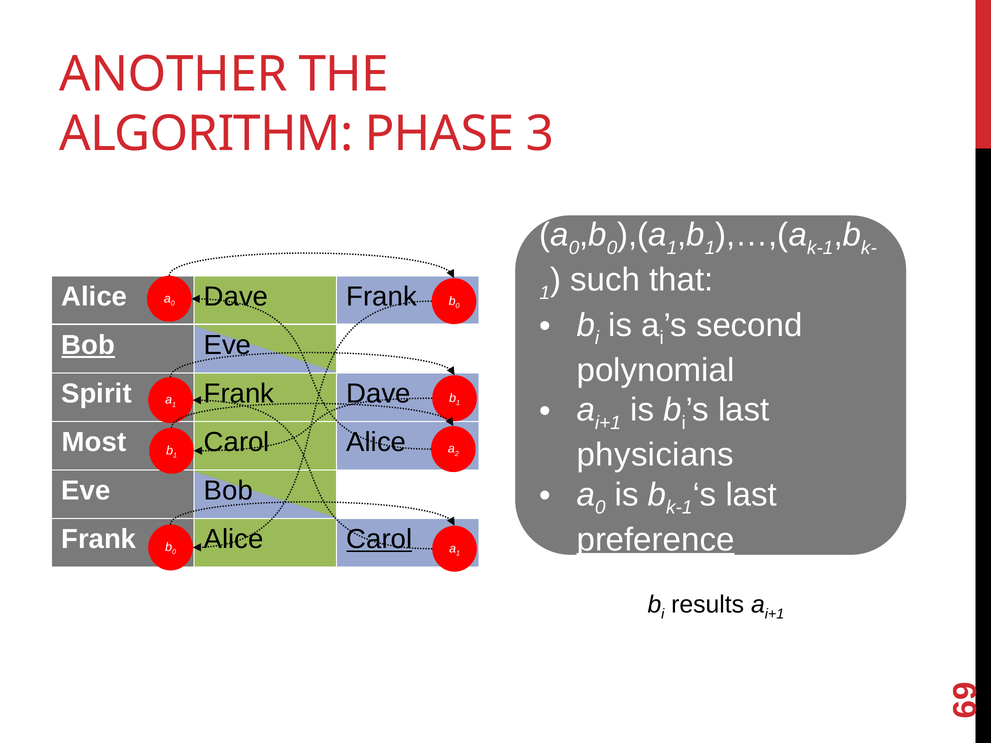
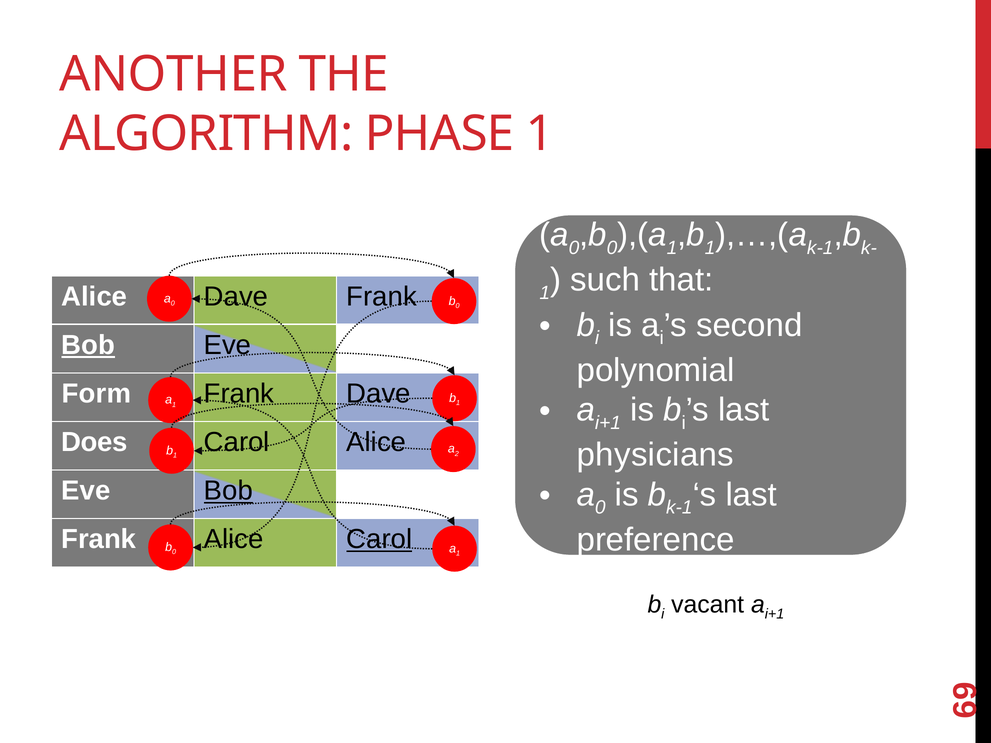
PHASE 3: 3 -> 1 (540, 134)
Spirit: Spirit -> Form (96, 394)
Most: Most -> Does (94, 442)
Bob underline: none -> present (228, 491)
preference underline: present -> none (656, 540)
results: results -> vacant (708, 605)
